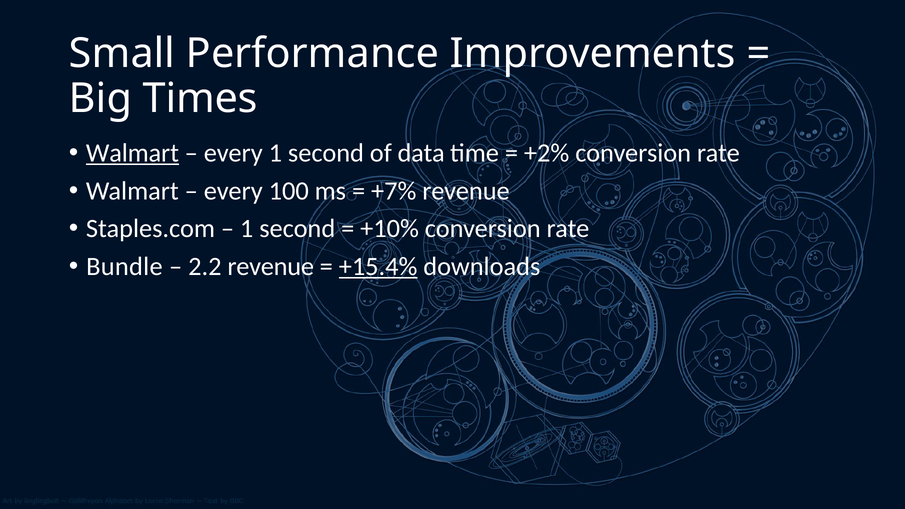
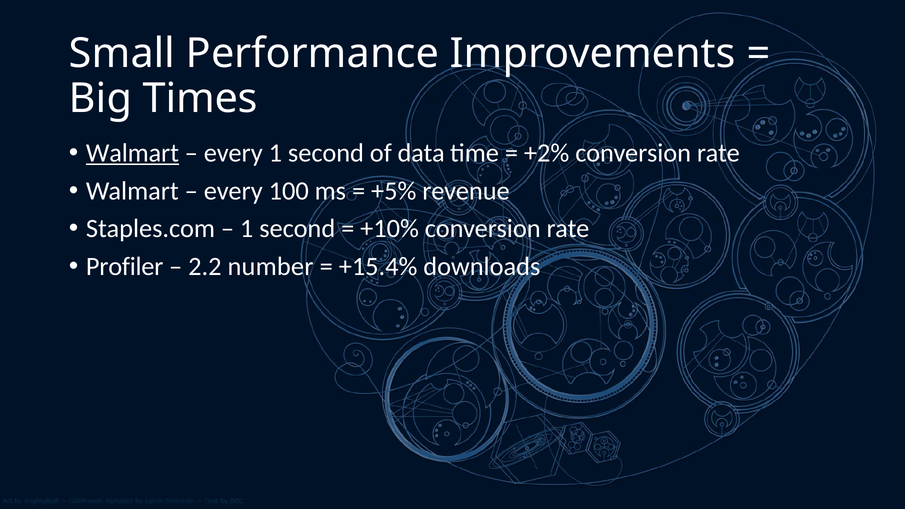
+7%: +7% -> +5% (394, 191)
Bundle: Bundle -> Profiler (125, 267)
2.2 revenue: revenue -> number (270, 267)
+15.4% underline: present -> none (378, 267)
